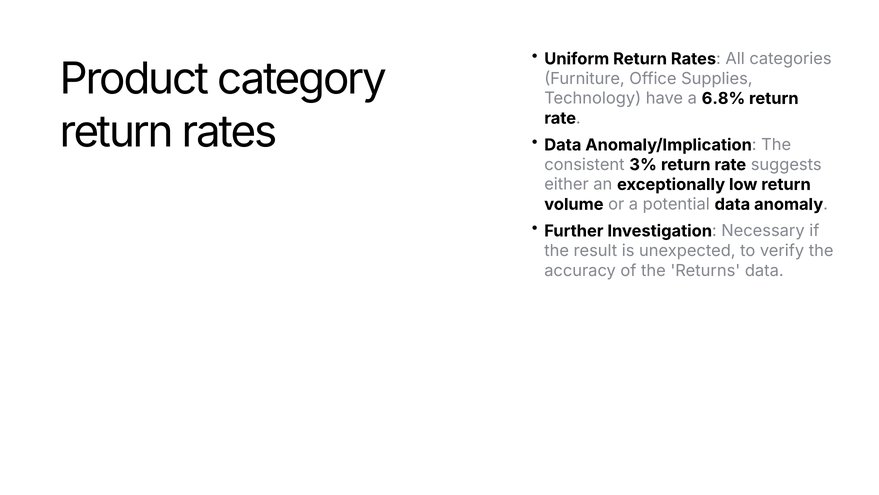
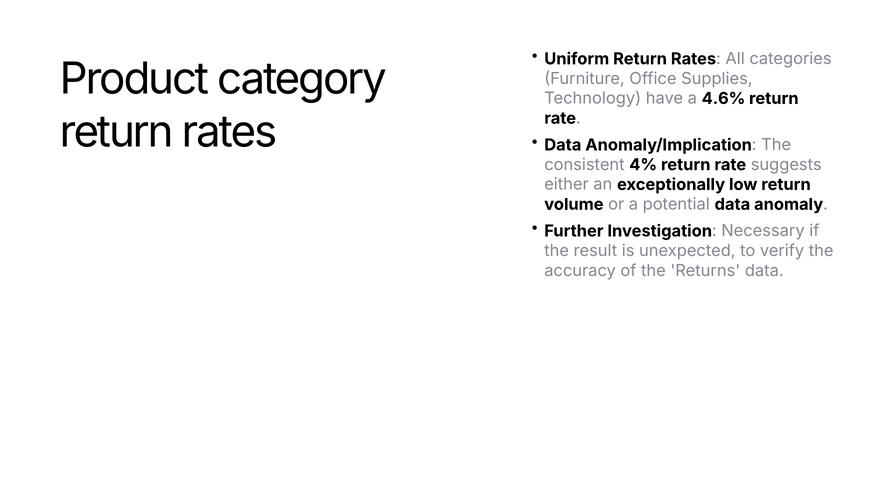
6.8%: 6.8% -> 4.6% (724, 98)
3%: 3% -> 4% (643, 165)
